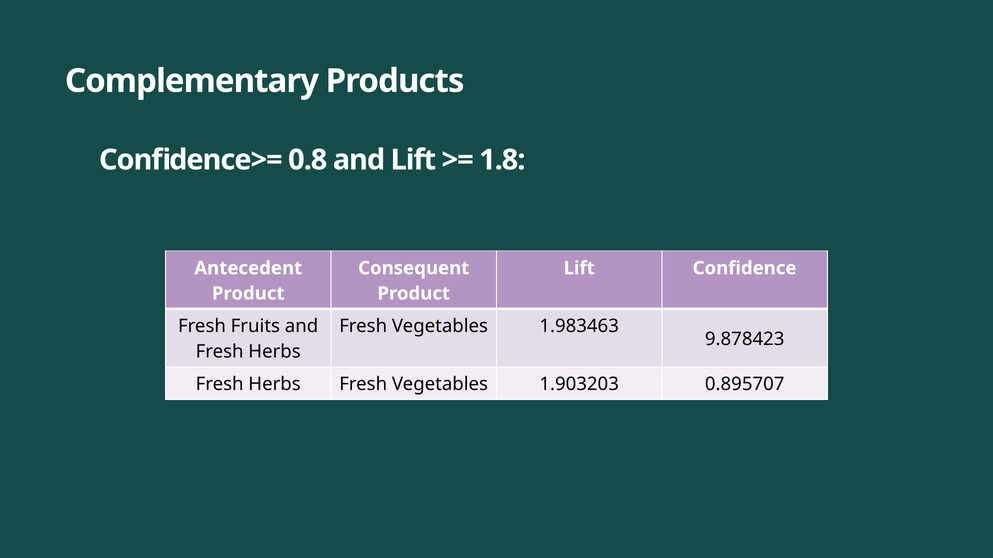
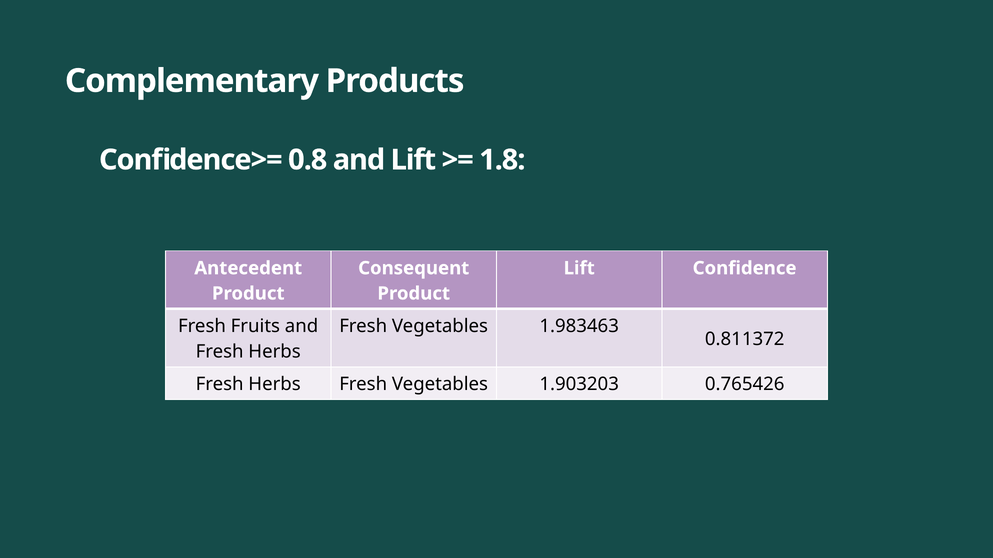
9.878423: 9.878423 -> 0.811372 (745, 339)
0.895707: 0.895707 -> 0.765426 (745, 385)
